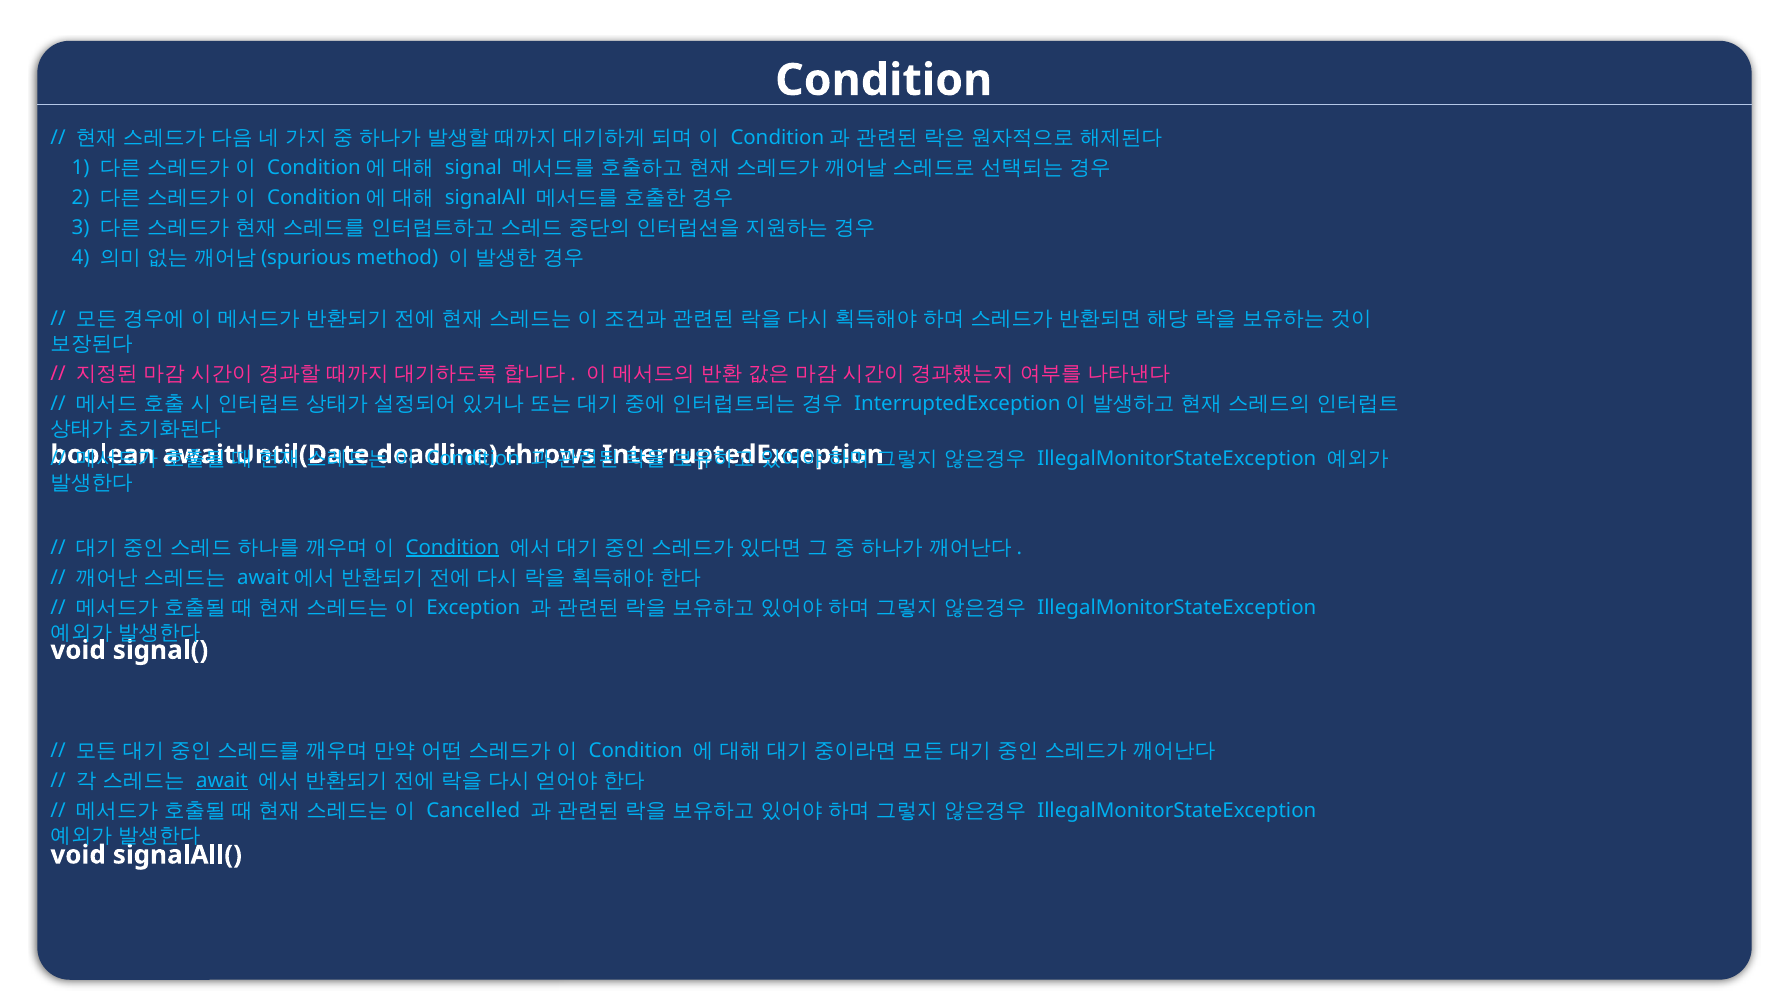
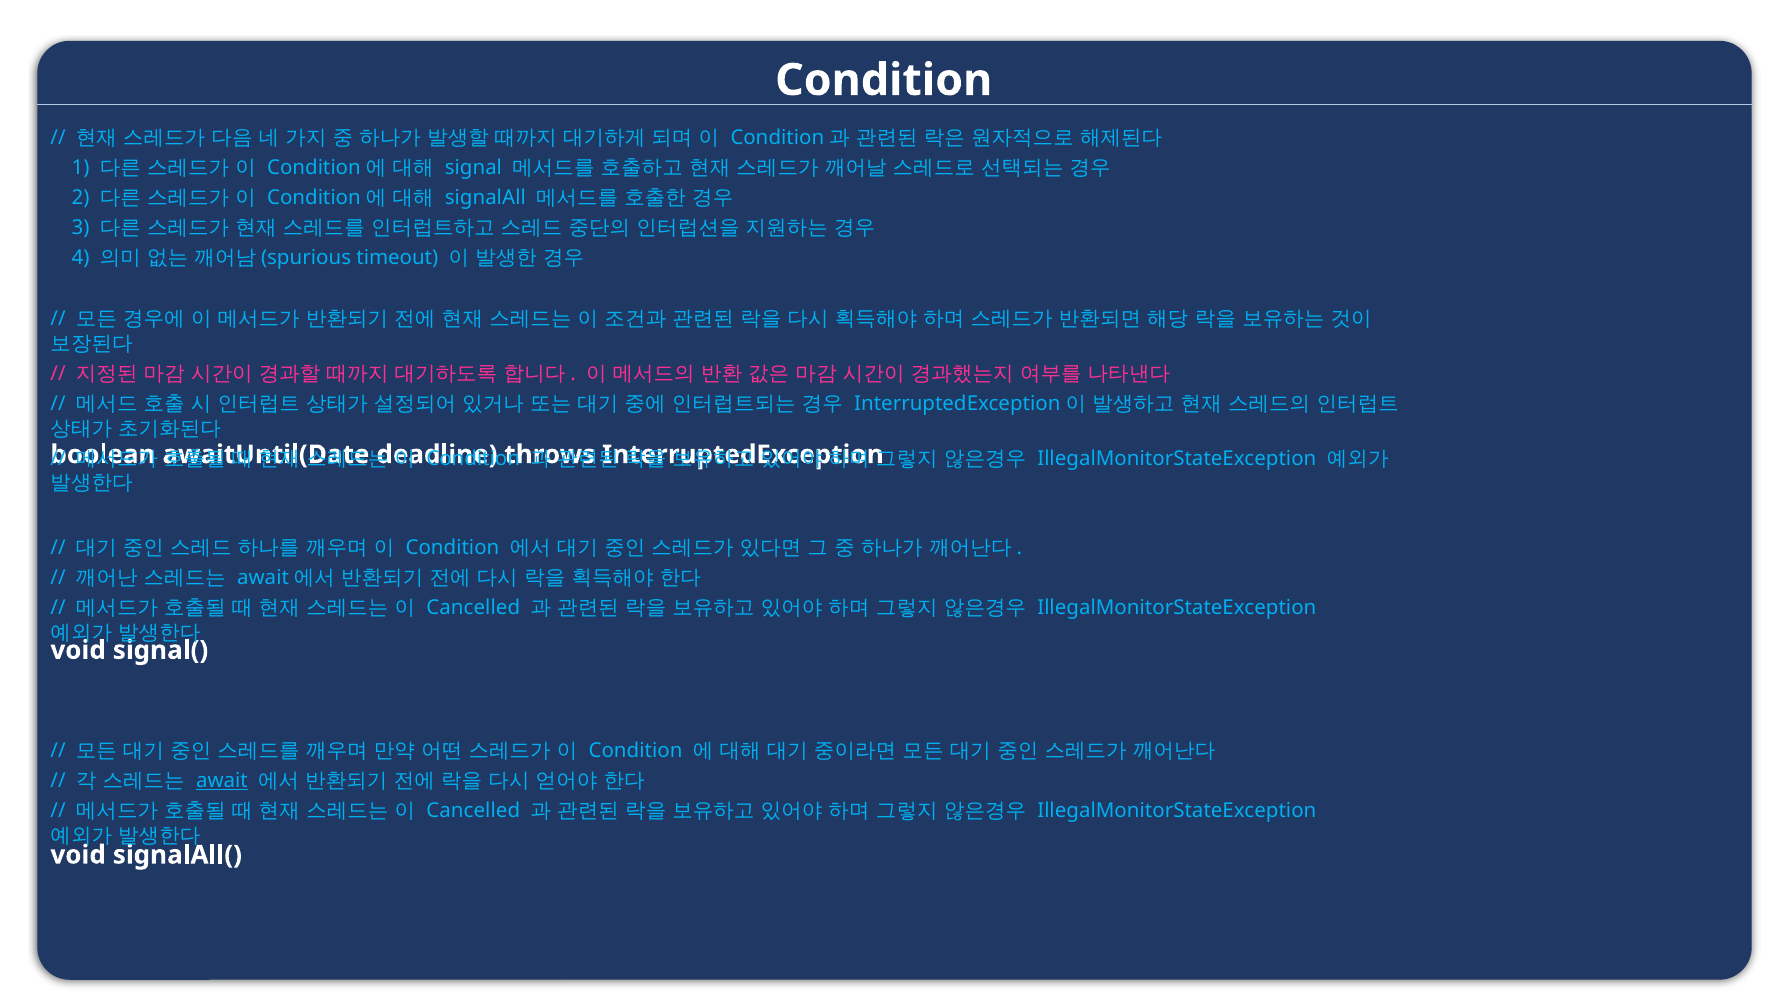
method: method -> timeout (397, 258)
Condition underline: present -> none (452, 547)
Exception: Exception -> Cancelled (473, 608)
